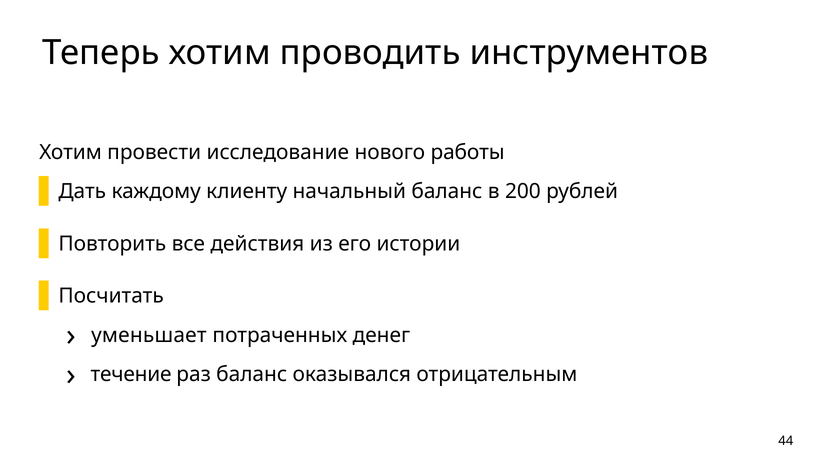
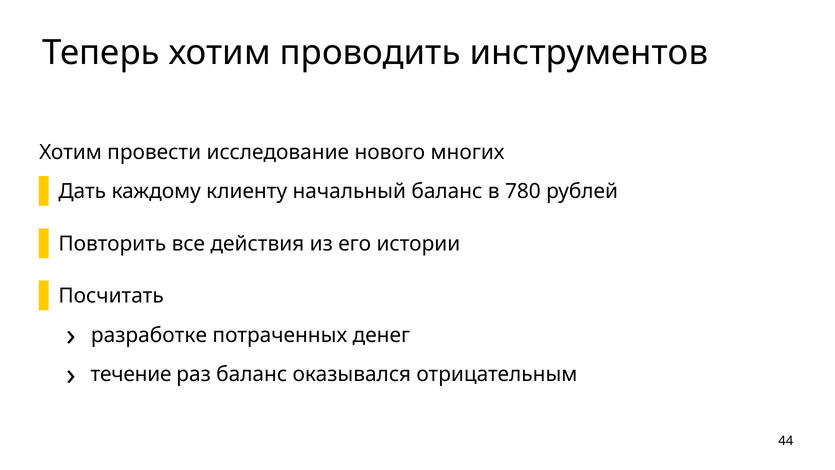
работы: работы -> многих (468, 152)
200: 200 -> 780 (523, 191)
уменьшает: уменьшает -> разработке (149, 335)
